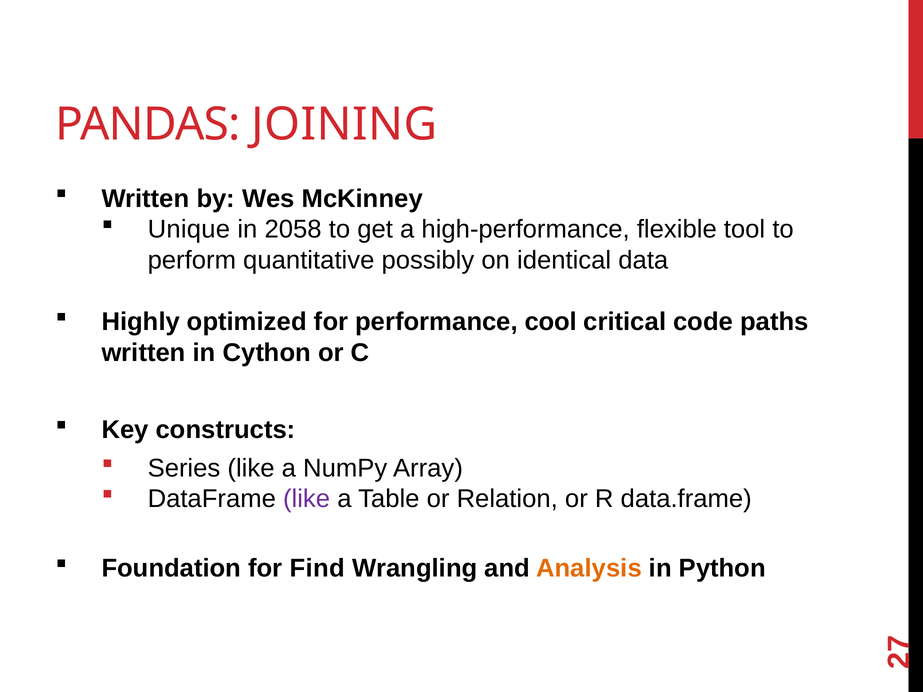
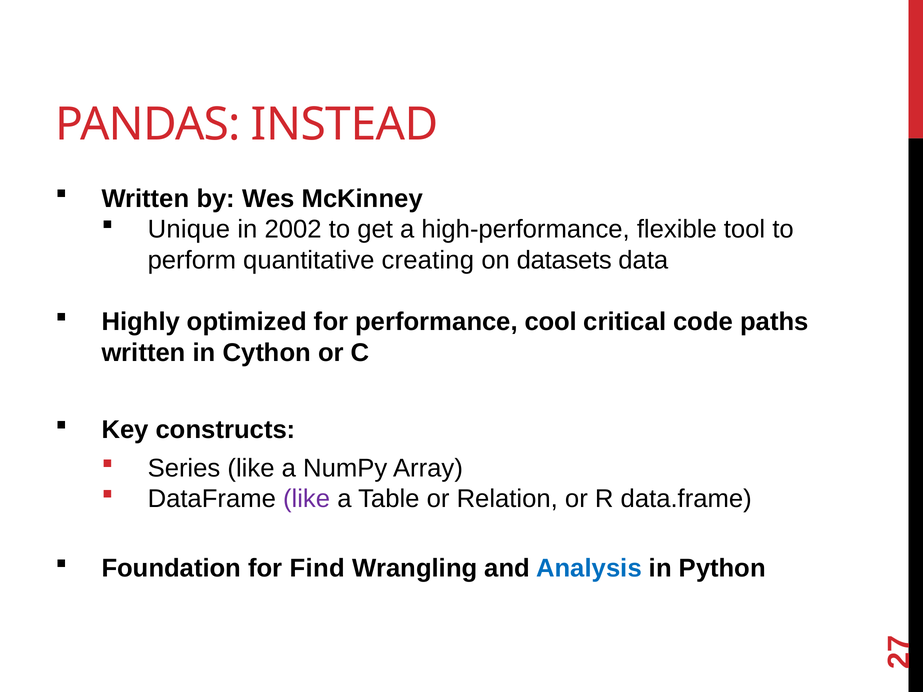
JOINING: JOINING -> INSTEAD (345, 125)
2058: 2058 -> 2002 (293, 230)
possibly: possibly -> creating (428, 260)
identical: identical -> datasets (564, 260)
Analysis colour: orange -> blue (589, 569)
